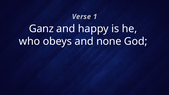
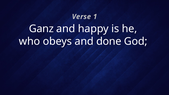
none: none -> done (109, 41)
